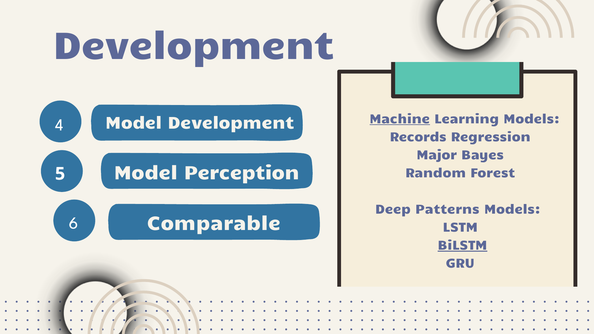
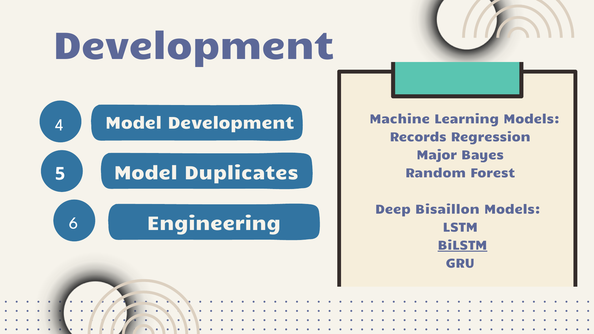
Machine underline: present -> none (400, 119)
Perception: Perception -> Duplicates (241, 173)
Patterns: Patterns -> Bisaillon (447, 210)
Comparable: Comparable -> Engineering (214, 224)
